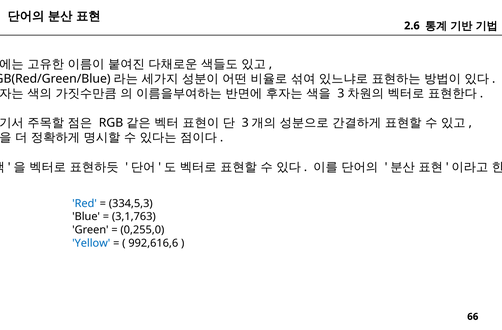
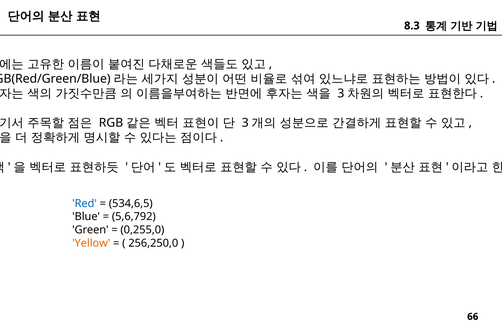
2.6: 2.6 -> 8.3 (412, 26)
334,5,3: 334,5,3 -> 534,6,5 (131, 203)
3,1,763: 3,1,763 -> 5,6,792 (134, 216)
Yellow colour: blue -> orange (91, 243)
992,616,6: 992,616,6 -> 256,250,0 (153, 243)
